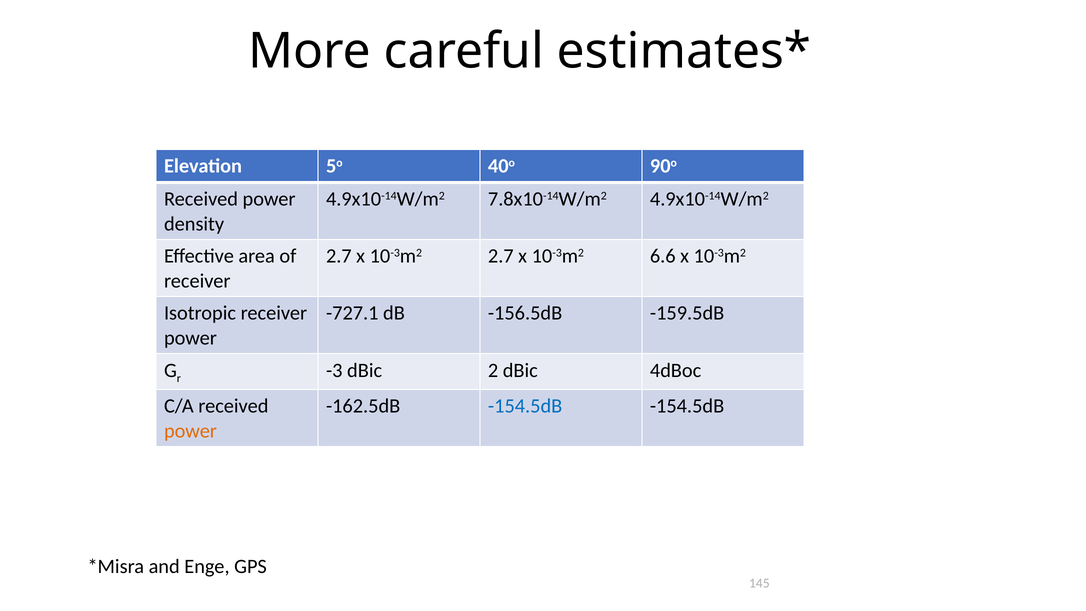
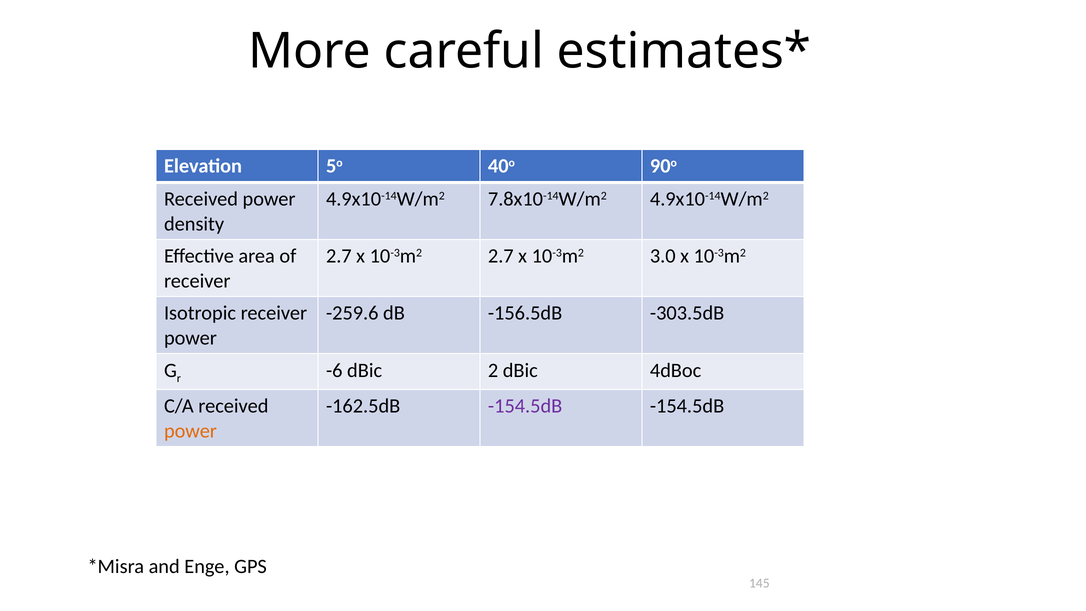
6.6: 6.6 -> 3.0 (663, 256)
-727.1: -727.1 -> -259.6 (352, 313)
-159.5dB: -159.5dB -> -303.5dB (687, 313)
-3: -3 -> -6 (334, 370)
-154.5dB colour: blue -> purple (525, 406)
